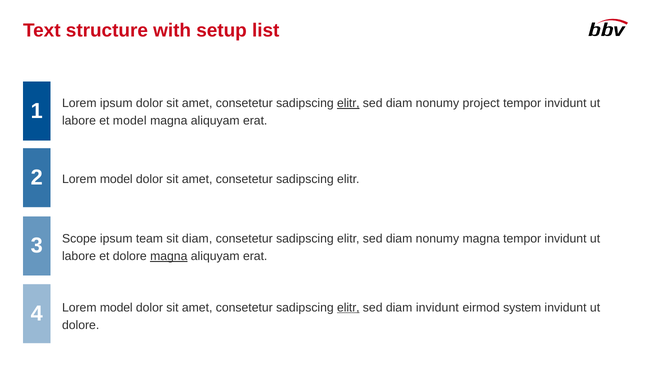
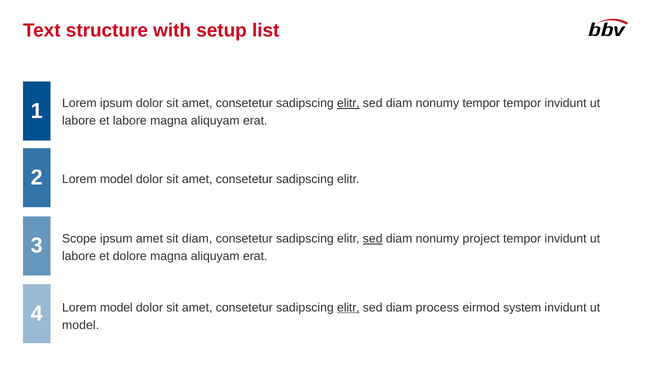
nonumy project: project -> tempor (481, 103)
et model: model -> labore (130, 121)
ipsum team: team -> amet (149, 239)
sed underline: none -> present (373, 239)
nonumy magna: magna -> project (481, 239)
magna underline: present -> none (169, 256)
diam invidunt: invidunt -> process (437, 308)
dolore: dolore -> model (81, 325)
